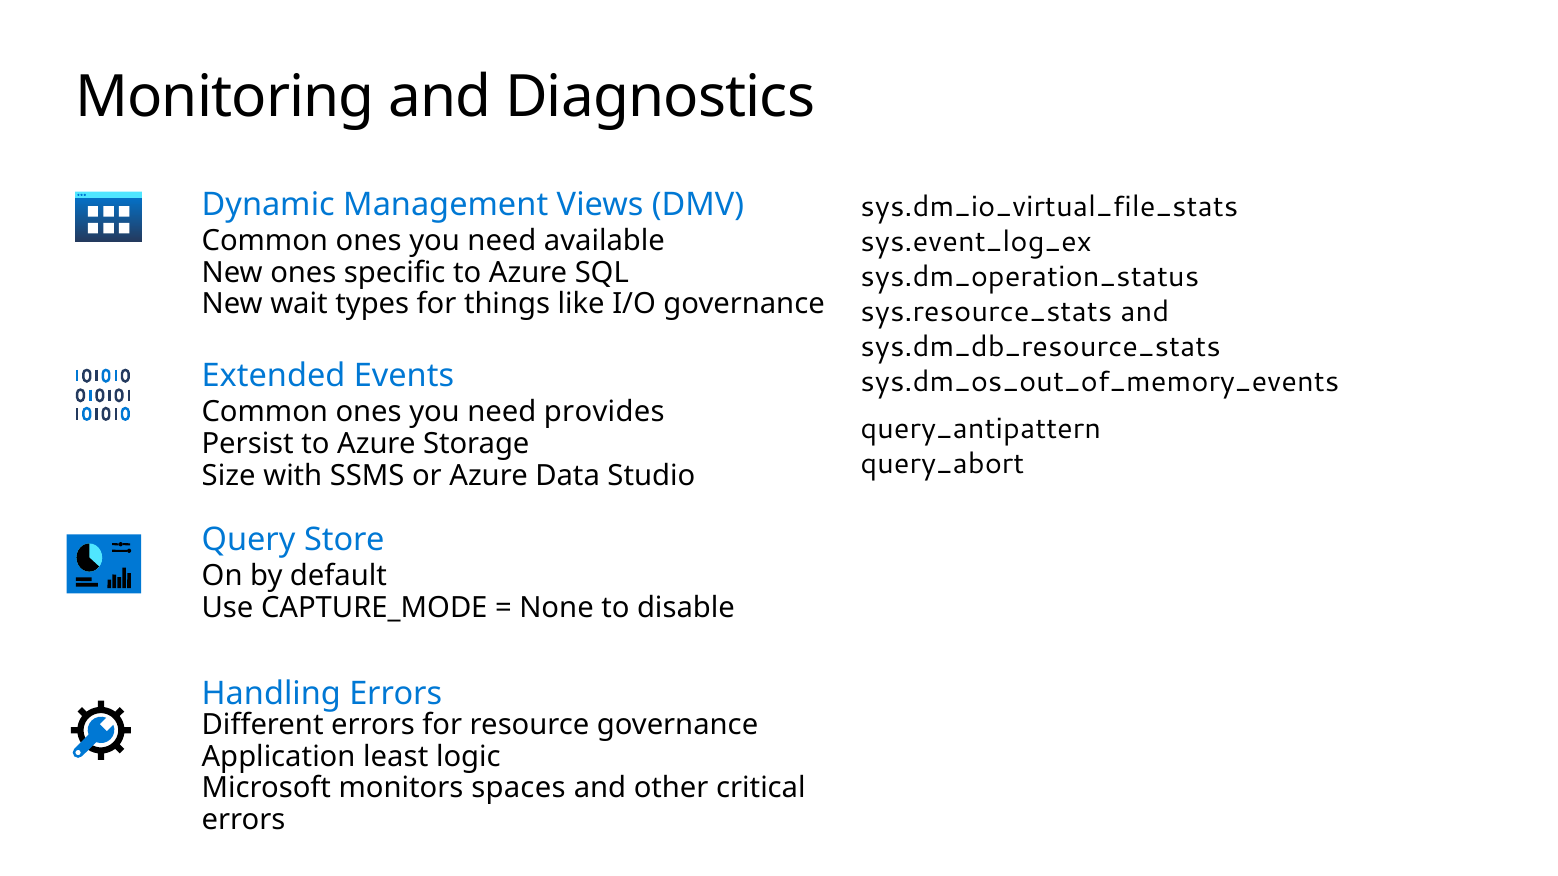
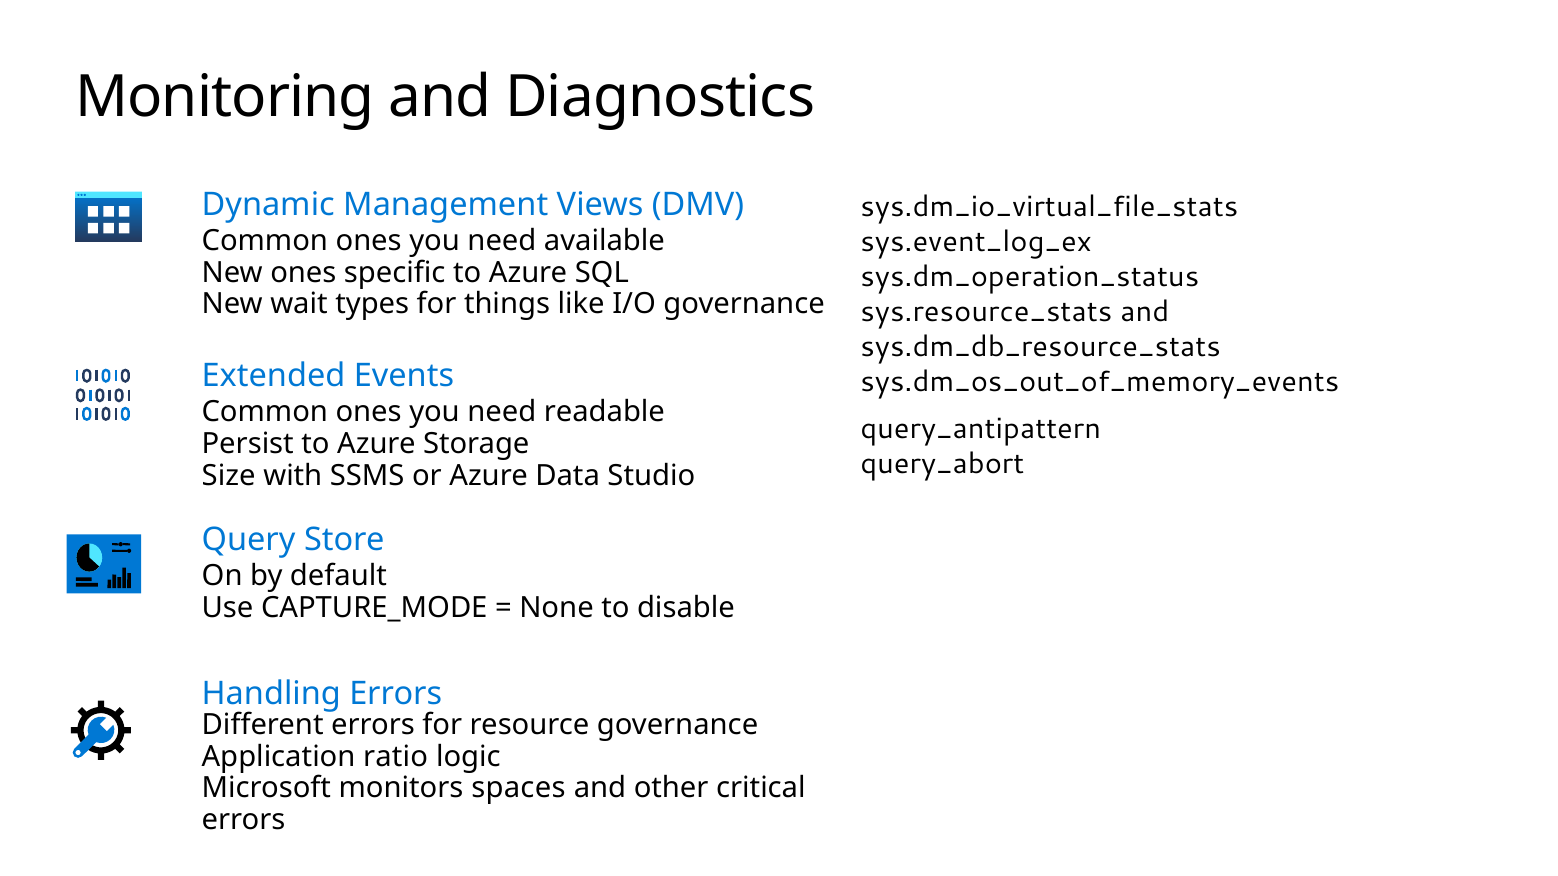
provides: provides -> readable (604, 413)
least: least -> ratio (396, 757)
